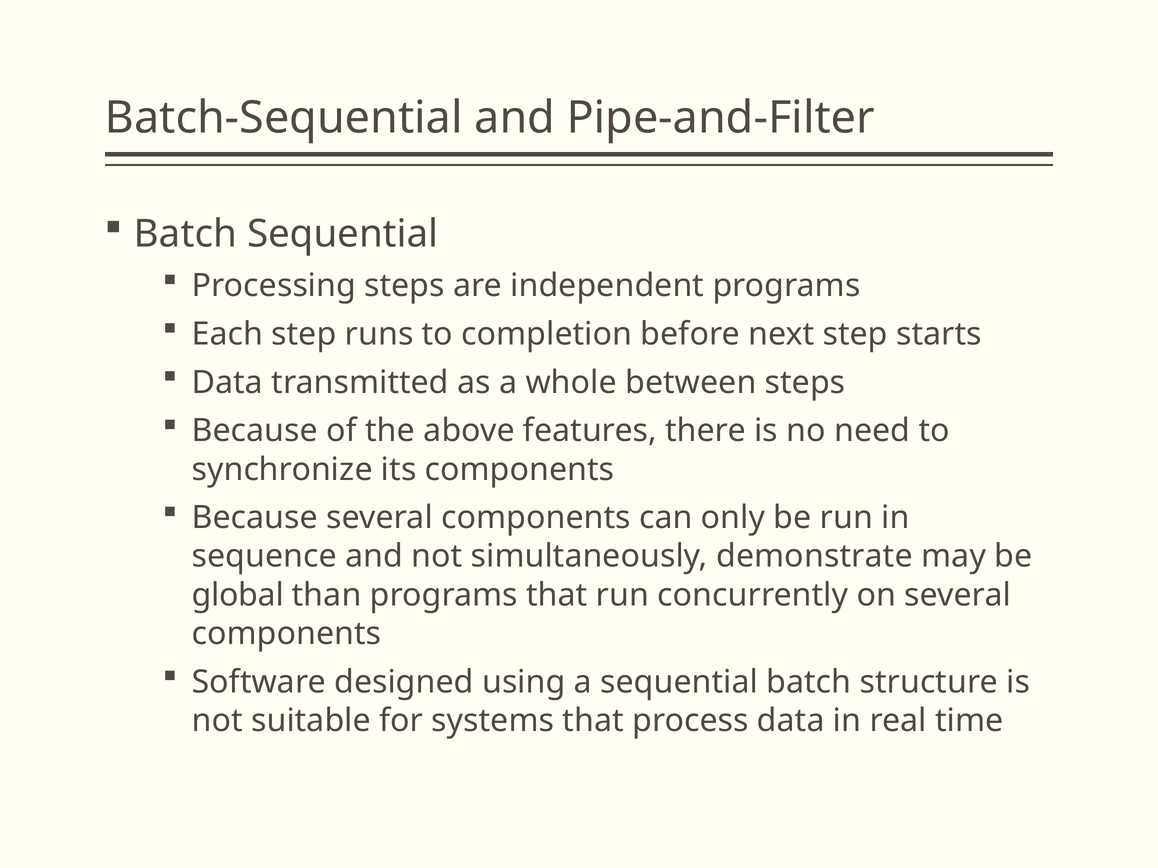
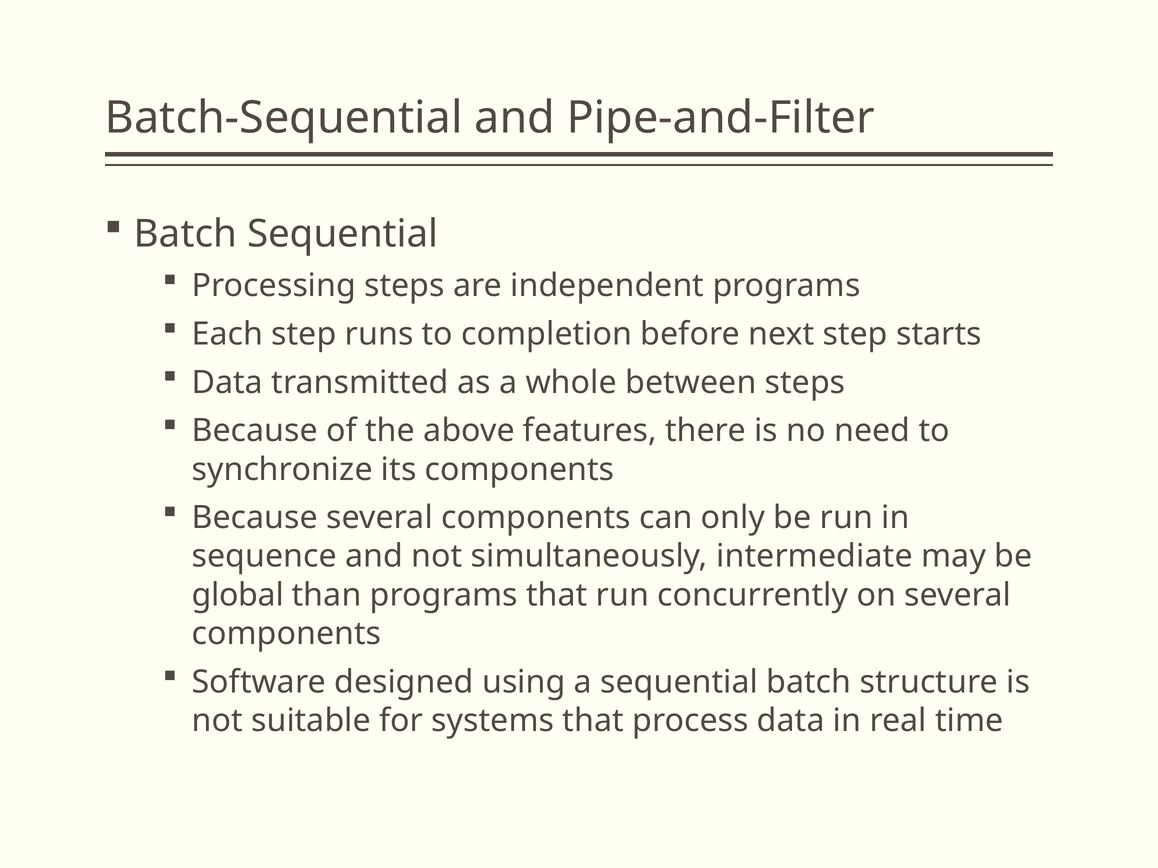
demonstrate: demonstrate -> intermediate (814, 557)
